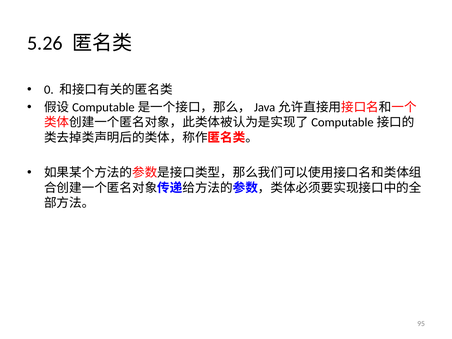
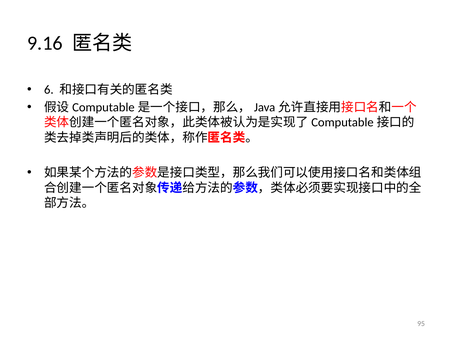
5.26: 5.26 -> 9.16 (45, 43)
0: 0 -> 6 (49, 90)
